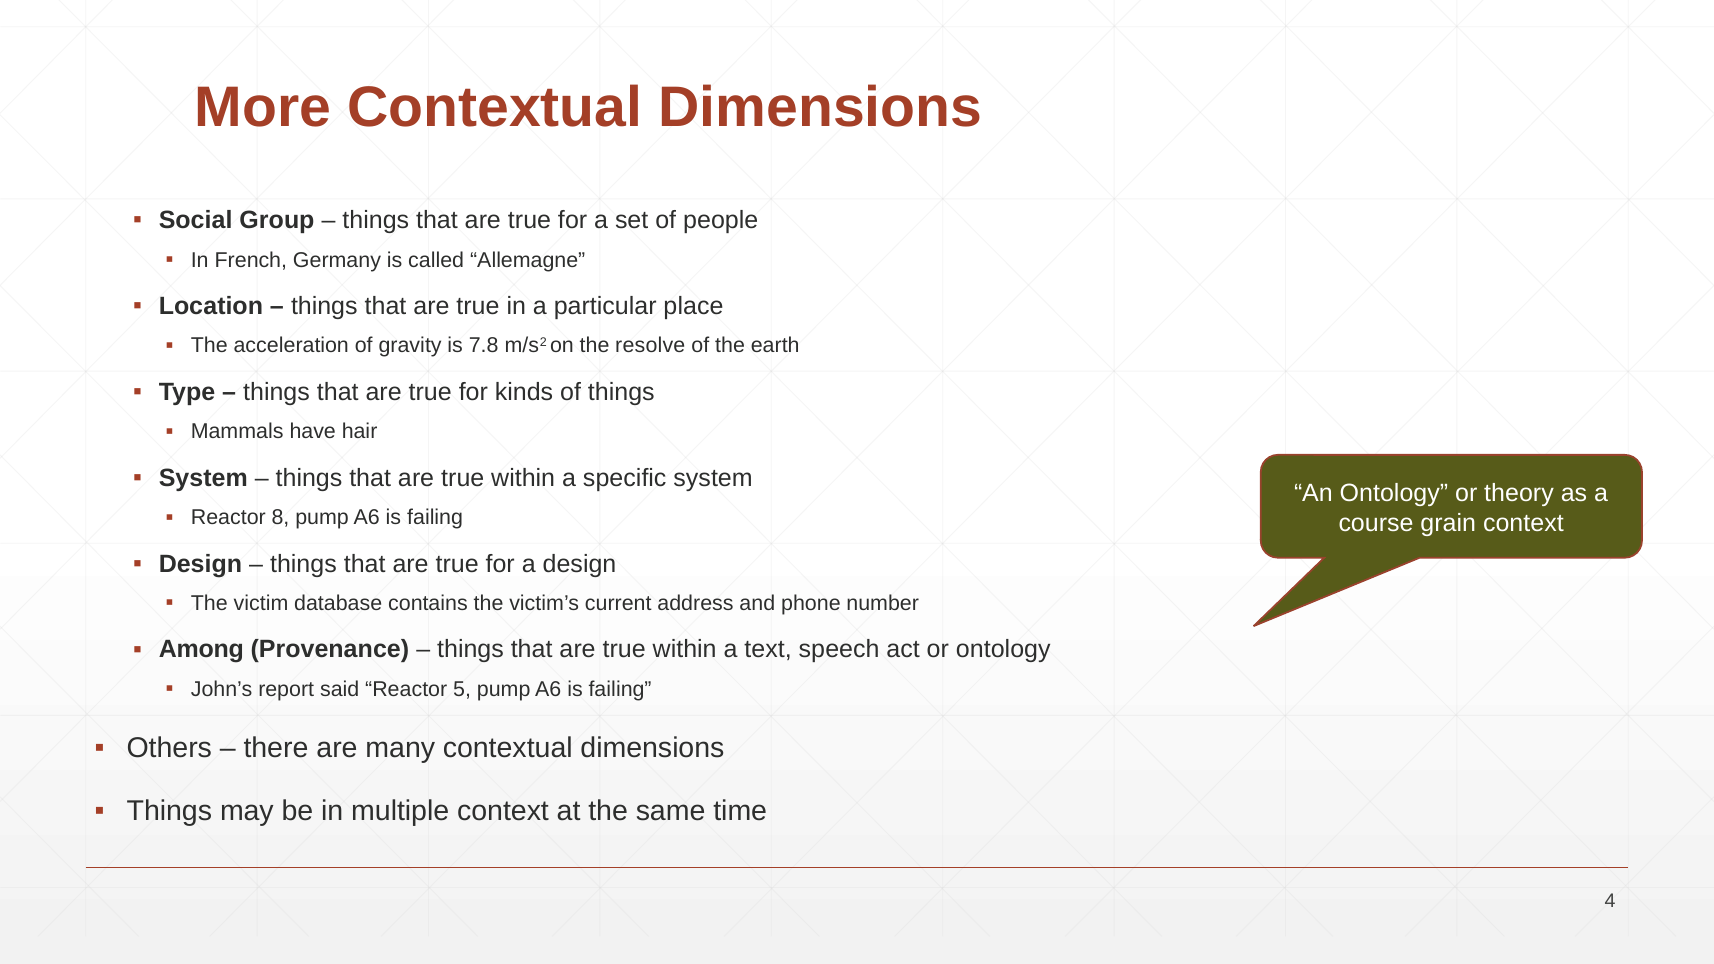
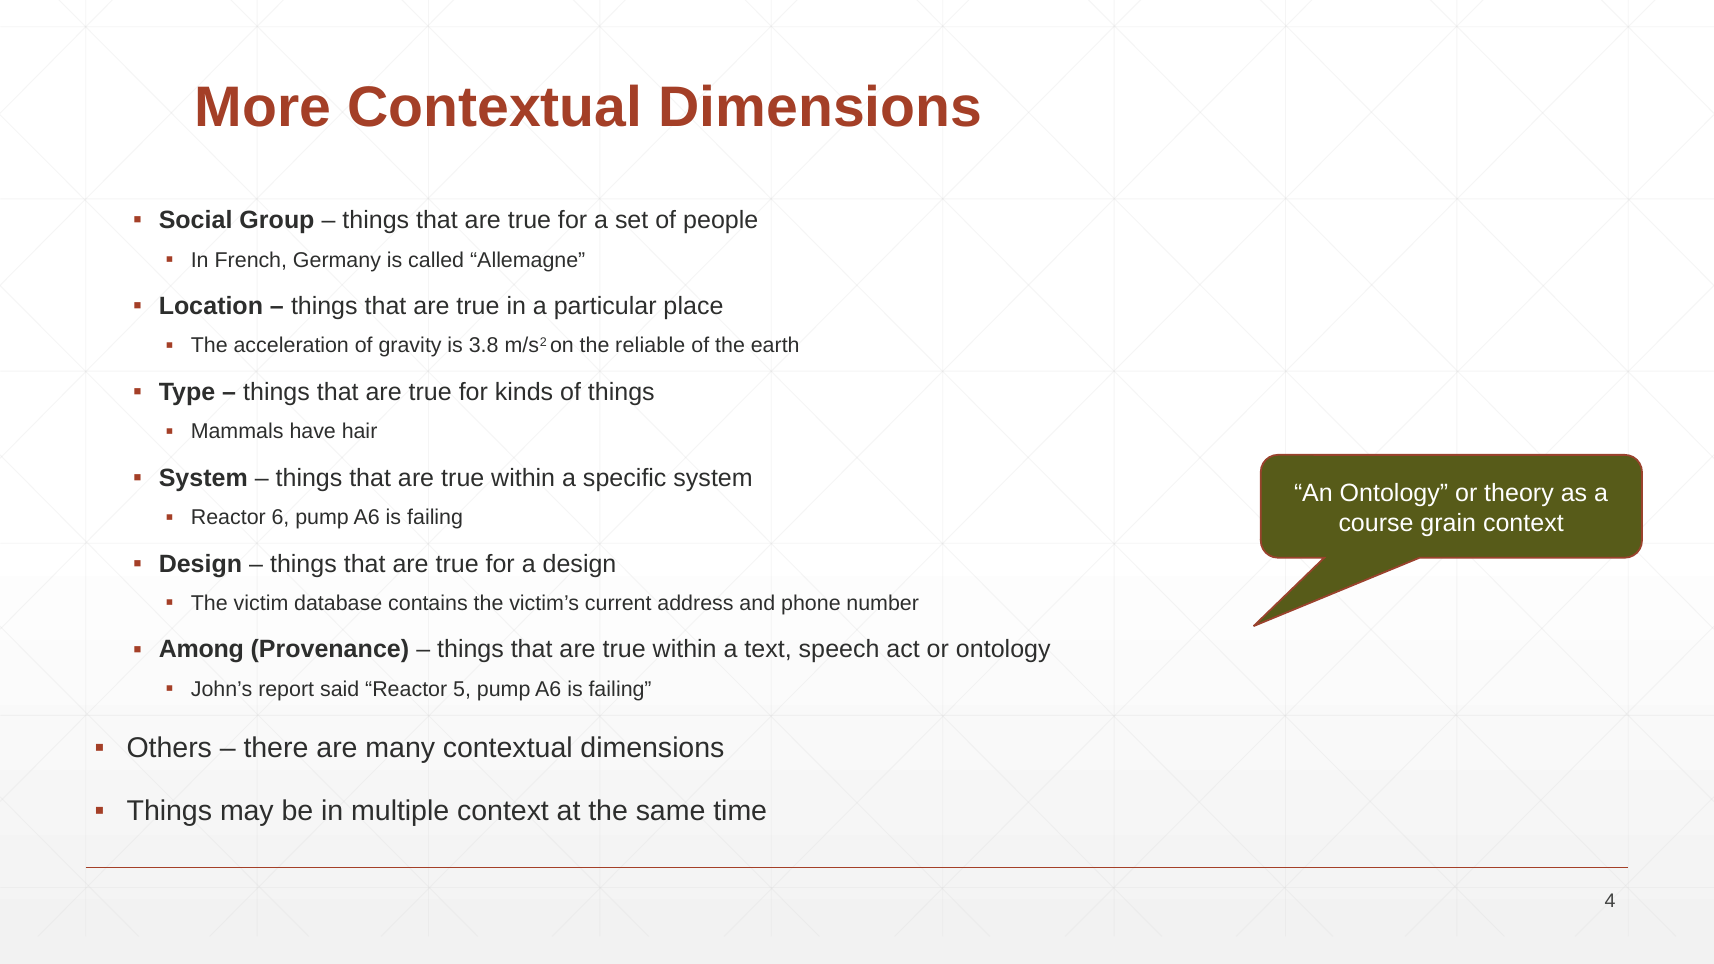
7.8: 7.8 -> 3.8 (484, 346)
resolve: resolve -> reliable (650, 346)
8: 8 -> 6 (280, 518)
